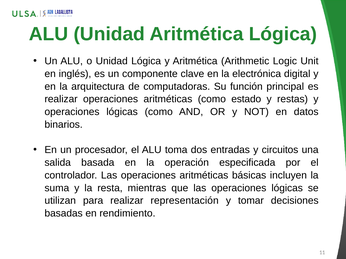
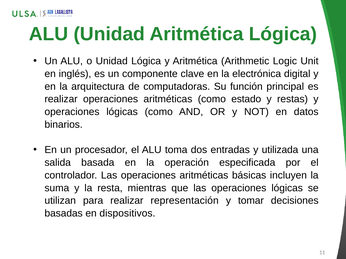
circuitos: circuitos -> utilizada (280, 150)
rendimiento: rendimiento -> dispositivos (127, 214)
